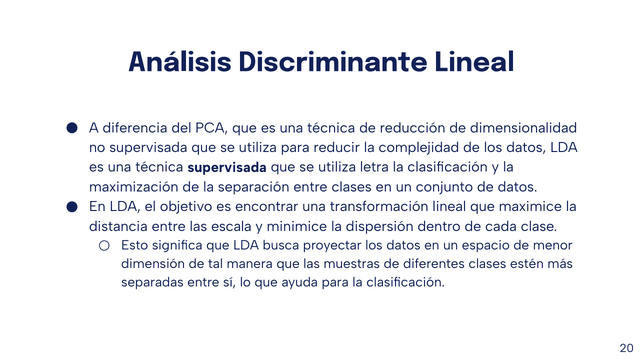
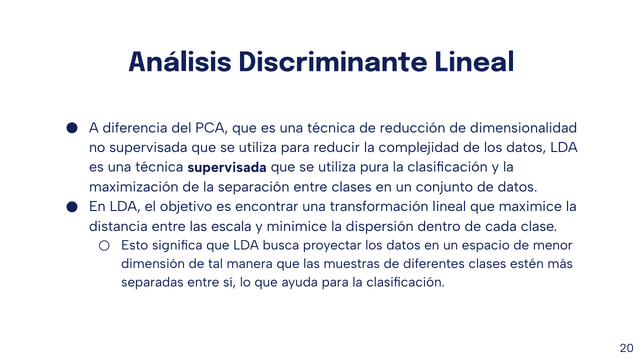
letra: letra -> pura (374, 167)
